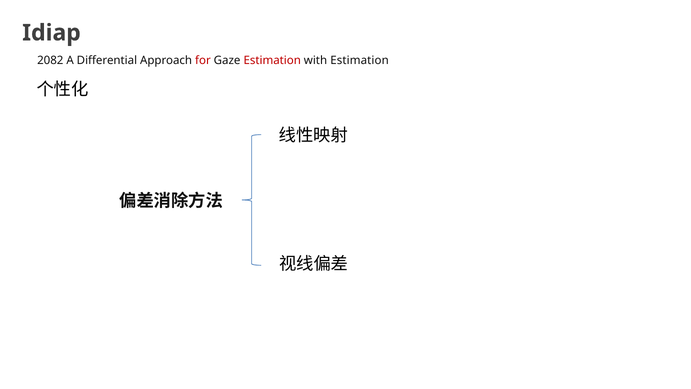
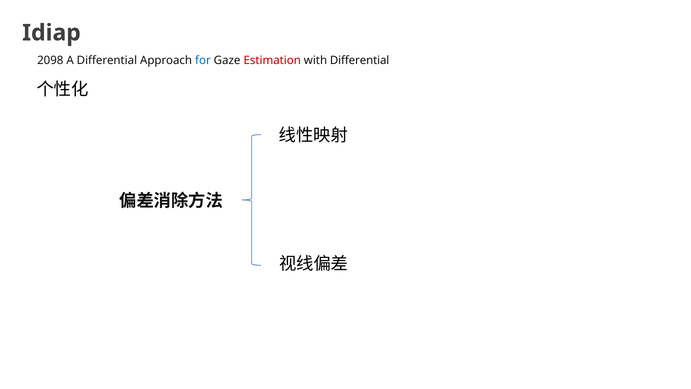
2082: 2082 -> 2098 (50, 60)
for colour: red -> blue (203, 60)
with Estimation: Estimation -> Differential (360, 60)
